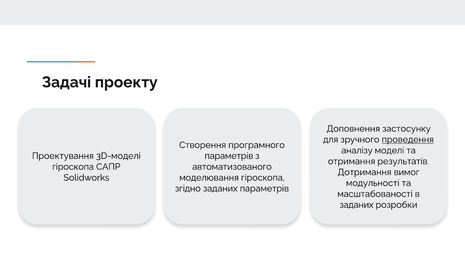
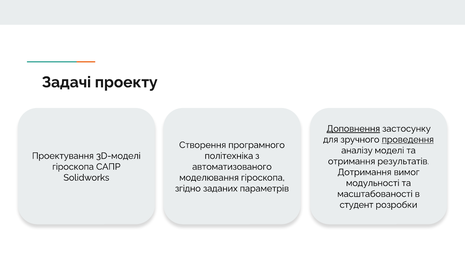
Доповнення underline: none -> present (353, 128)
параметрів: параметрів -> політехніка (229, 156)
заданих: заданих -> студент (357, 204)
